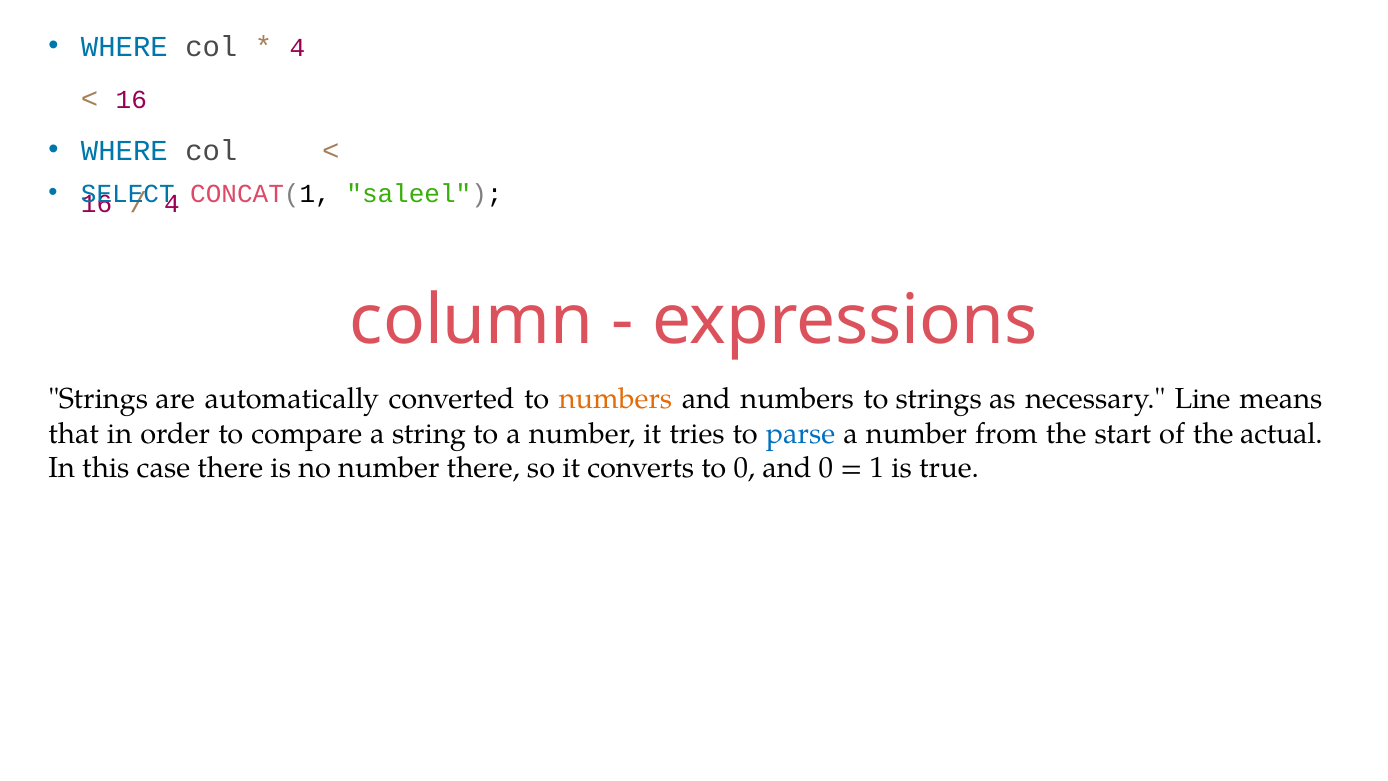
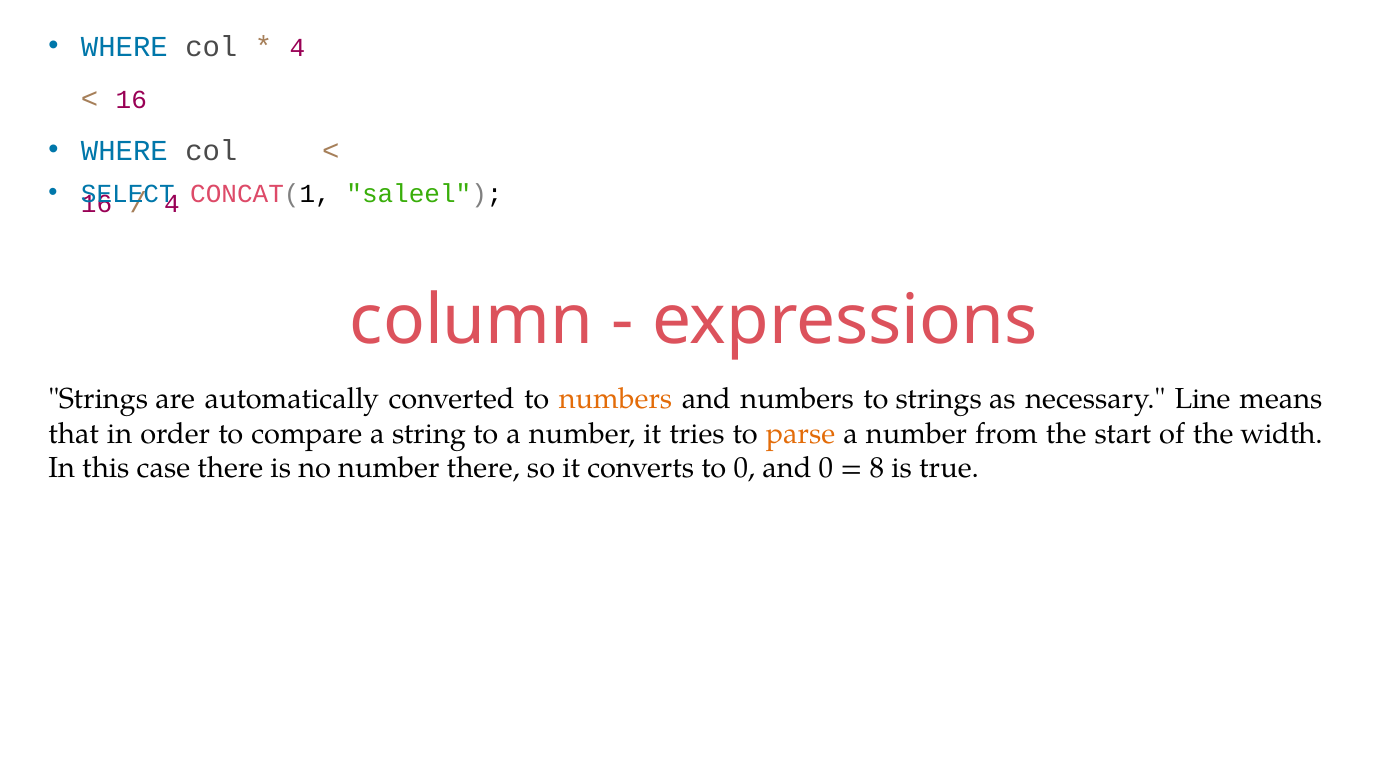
parse colour: blue -> orange (801, 433)
actual: actual -> width (1281, 433)
1: 1 -> 8 (877, 468)
